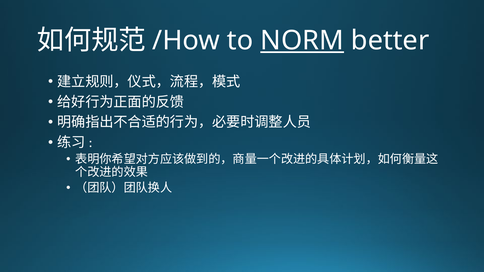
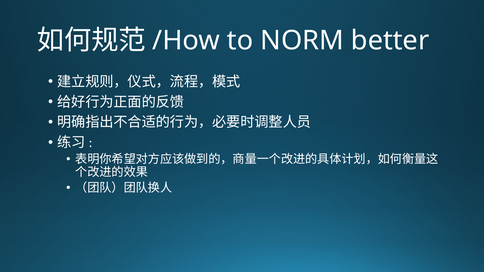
NORM underline: present -> none (302, 41)
